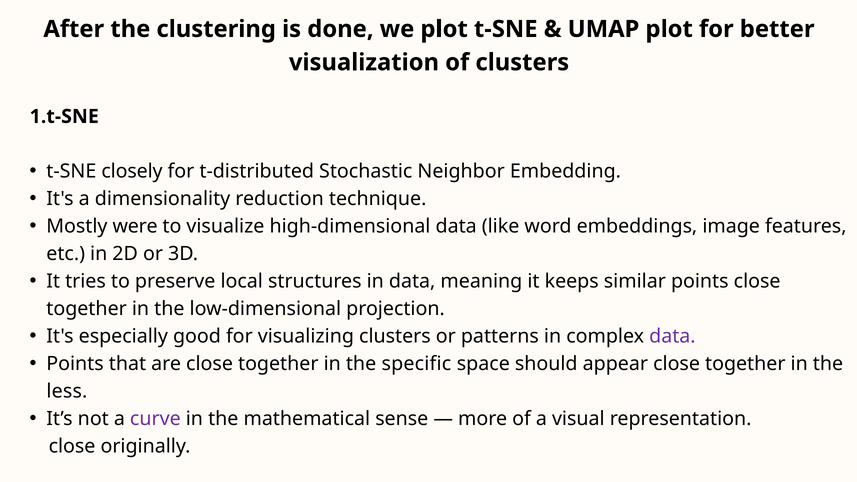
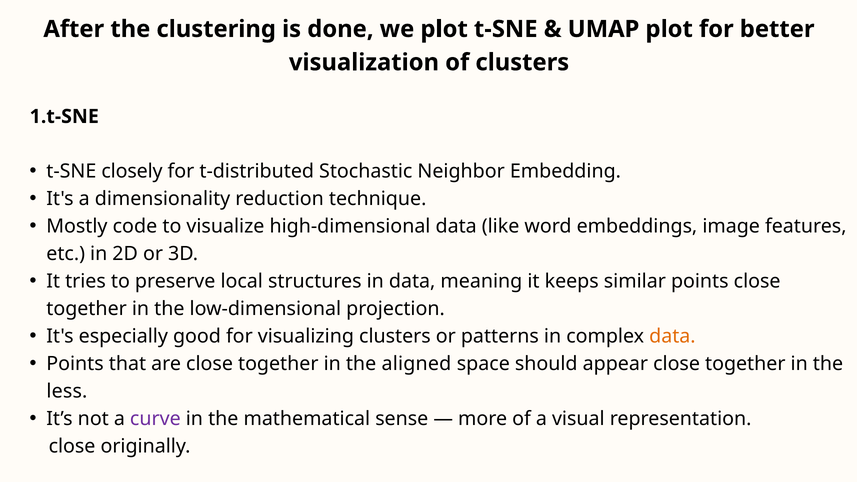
were: were -> code (135, 226)
data colour: purple -> orange (672, 336)
specific: specific -> aligned (416, 364)
